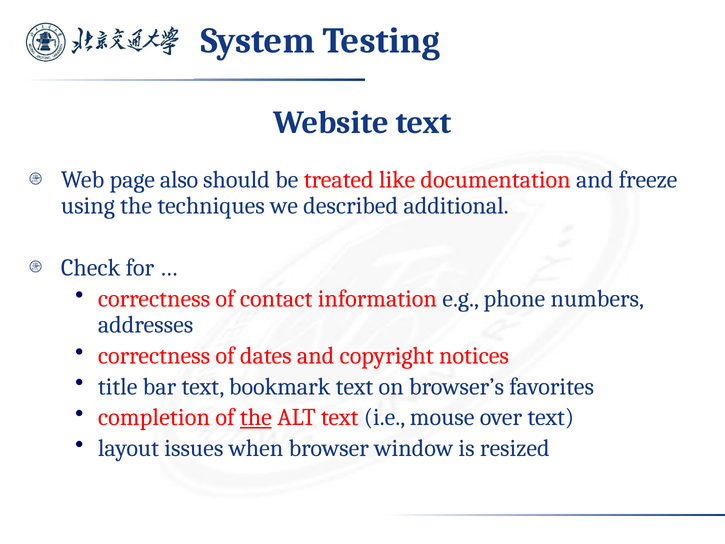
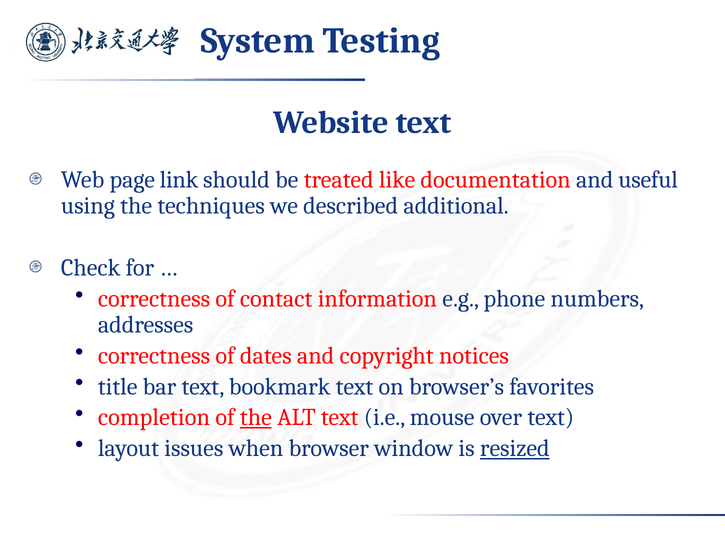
also: also -> link (179, 180)
freeze: freeze -> useful (648, 180)
resized underline: none -> present (515, 448)
